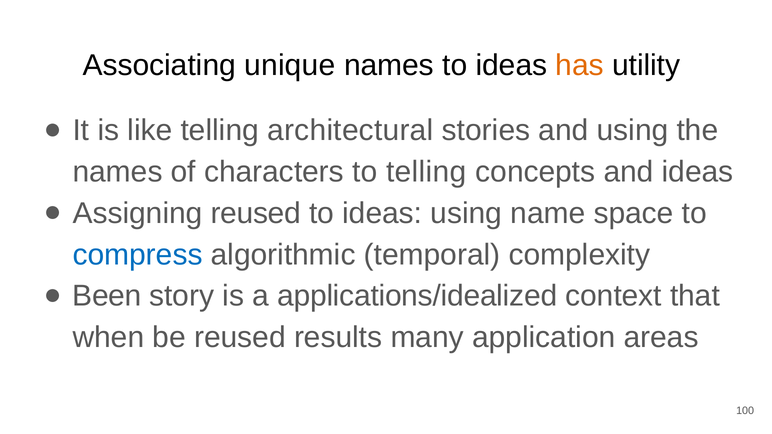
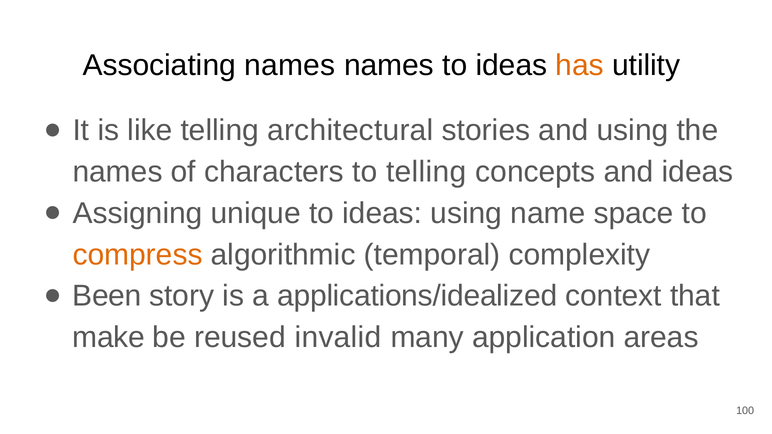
Associating unique: unique -> names (290, 65)
Assigning reused: reused -> unique (256, 213)
compress colour: blue -> orange (138, 255)
when: when -> make (109, 338)
results: results -> invalid (338, 338)
